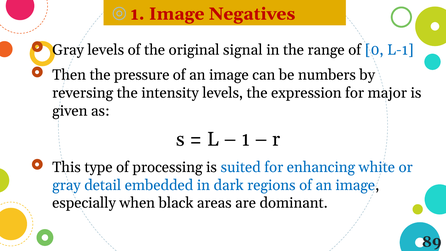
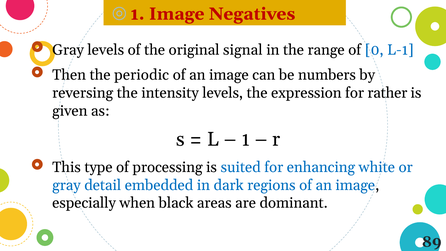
pressure: pressure -> periodic (142, 75)
major: major -> rather (387, 93)
